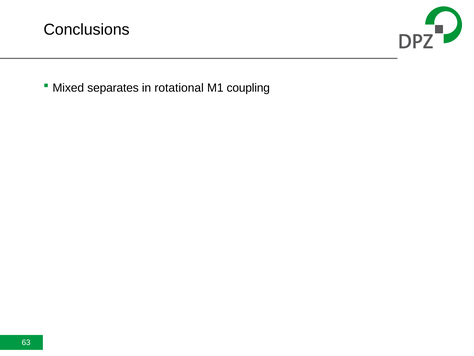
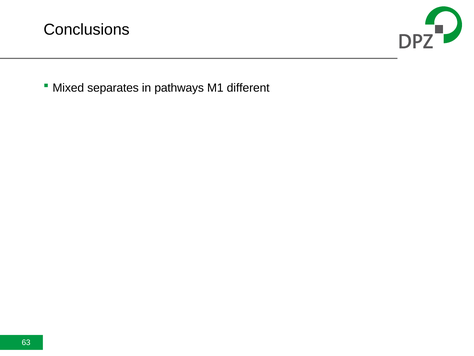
rotational: rotational -> pathways (179, 88)
coupling: coupling -> different (248, 88)
